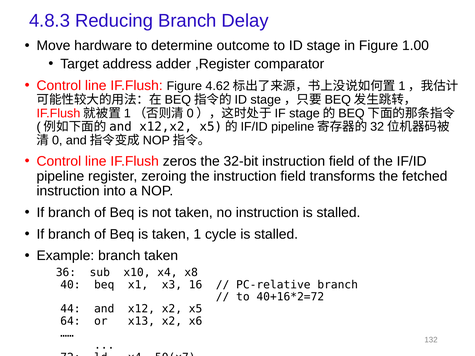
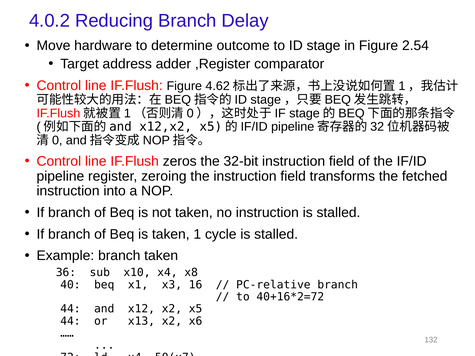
4.8.3: 4.8.3 -> 4.0.2 (50, 21)
1.00: 1.00 -> 2.54 (415, 46)
64: 64 -> 44 (70, 321)
